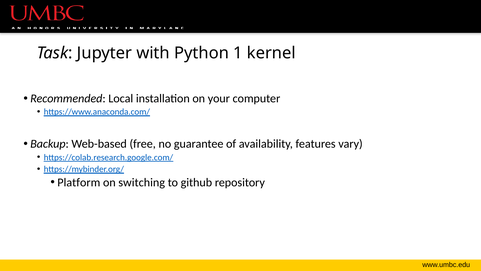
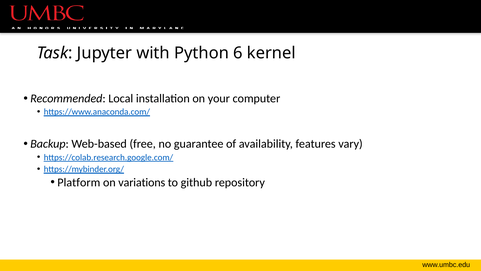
1: 1 -> 6 (238, 53)
switching: switching -> variations (142, 182)
